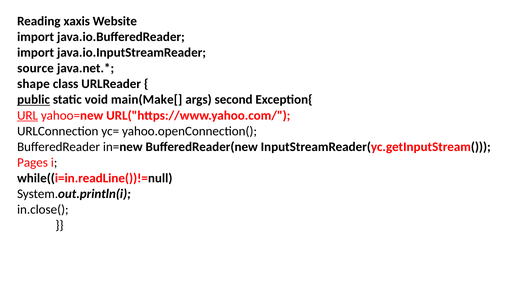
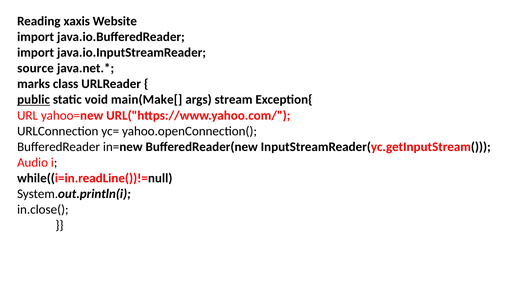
shape: shape -> marks (34, 84)
second: second -> stream (234, 100)
URL underline: present -> none (28, 115)
Pages: Pages -> Audio (33, 162)
